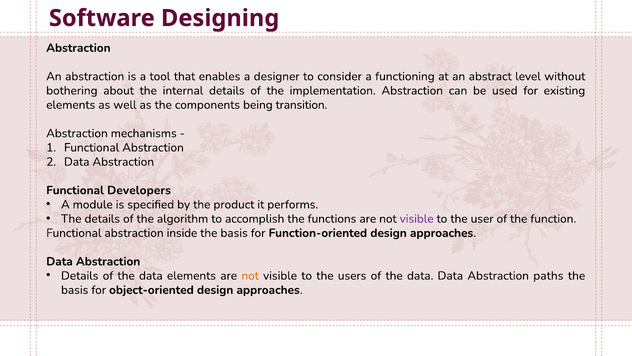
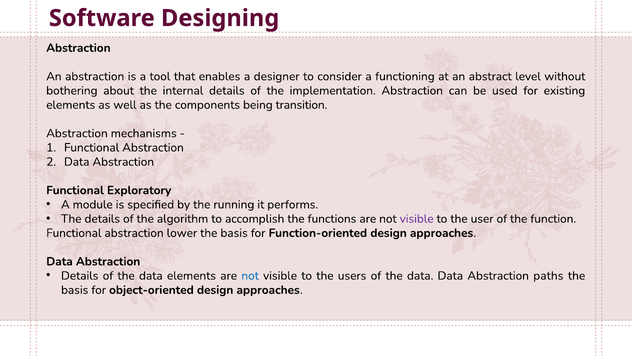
Developers: Developers -> Exploratory (139, 190)
product: product -> running (234, 204)
inside: inside -> lower (182, 233)
not colour: orange -> blue (250, 275)
